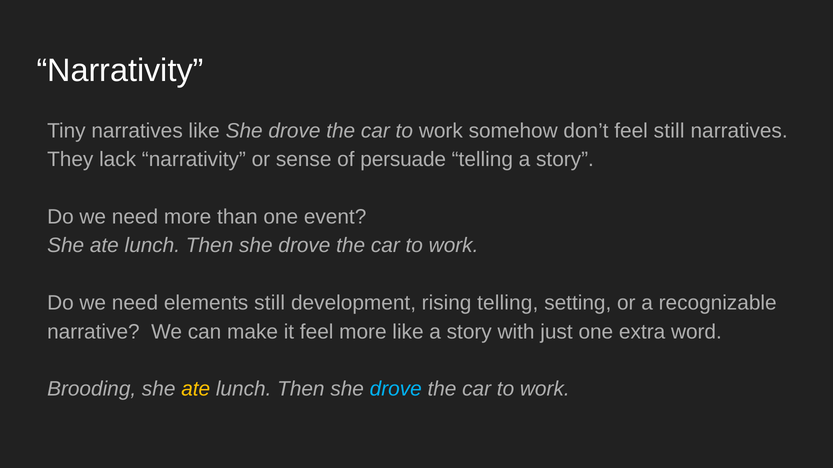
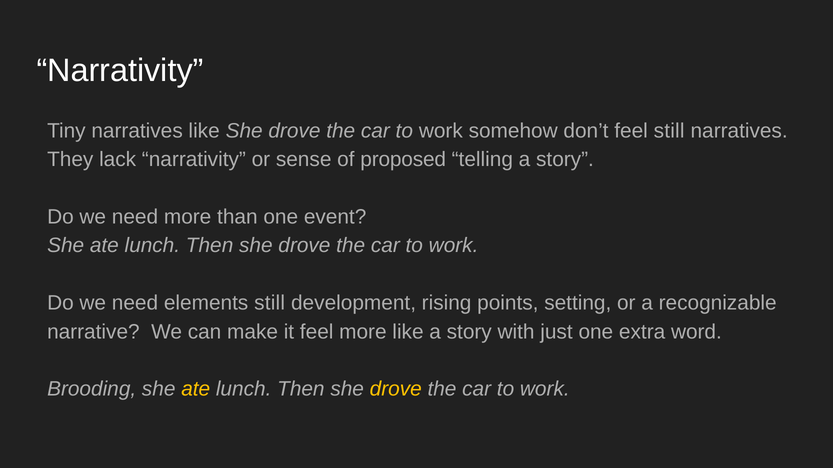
persuade: persuade -> proposed (403, 160)
rising telling: telling -> points (508, 303)
drove colour: light blue -> yellow (396, 390)
